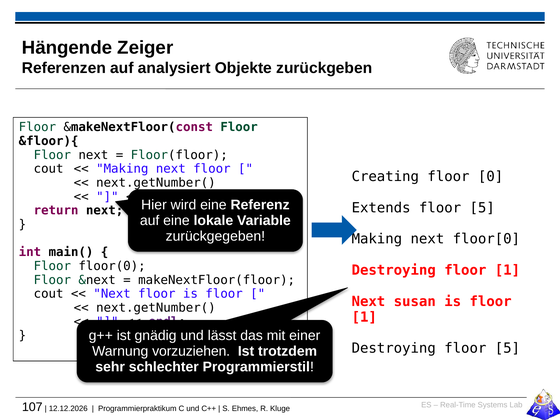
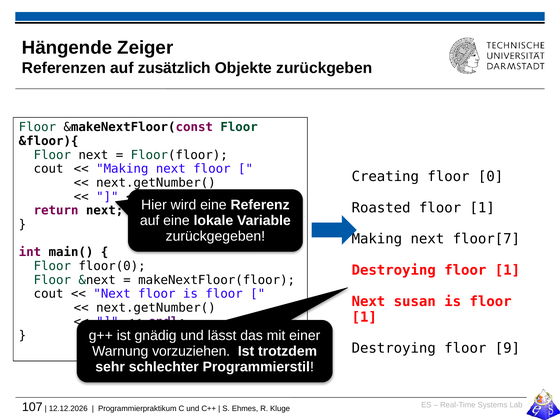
analysiert: analysiert -> zusätzlich (174, 68)
Extends: Extends -> Roasted (381, 208)
5: 5 -> 1 (482, 208)
floor[0: floor[0 -> floor[7 (486, 239)
Destroying floor 5: 5 -> 9 (507, 348)
